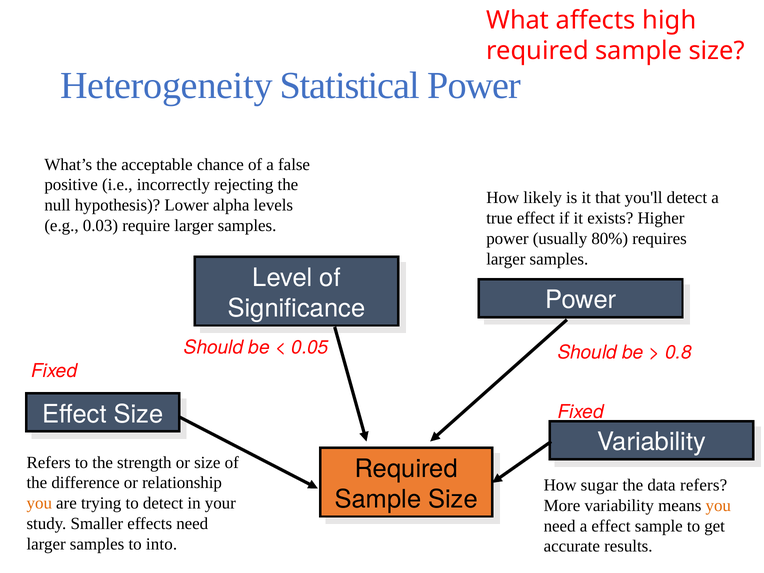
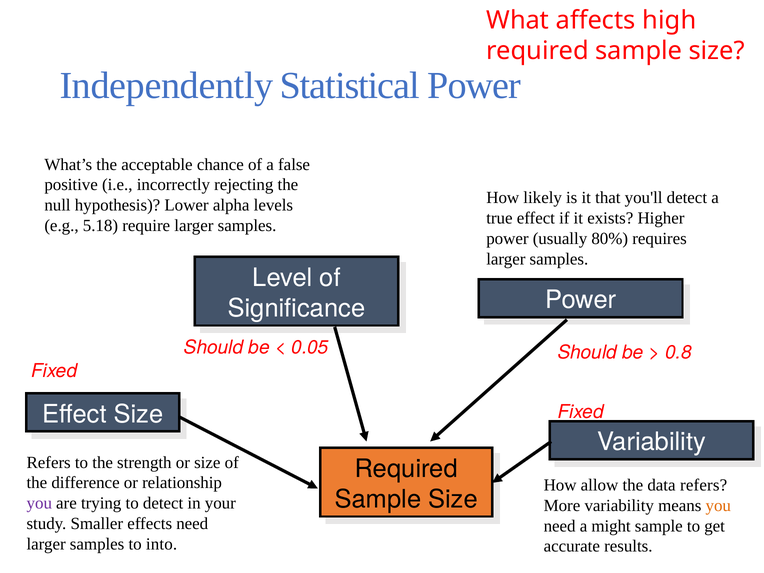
Heterogeneity: Heterogeneity -> Independently (166, 86)
0.03: 0.03 -> 5.18 (100, 226)
sugar: sugar -> allow (599, 485)
you colour: orange -> purple (39, 503)
a effect: effect -> might (611, 526)
